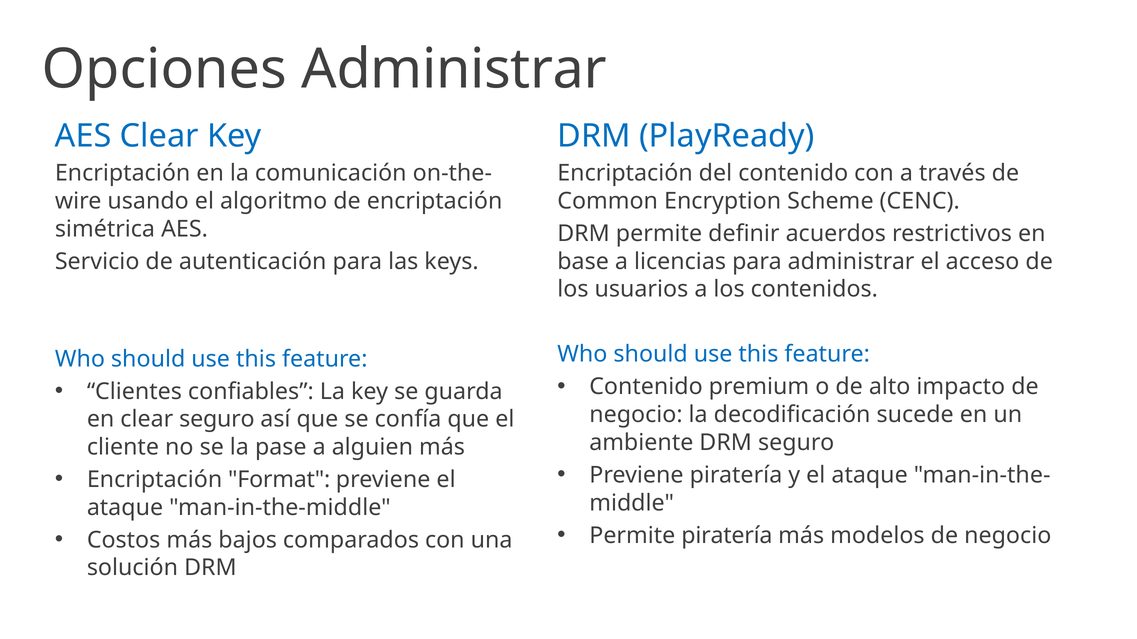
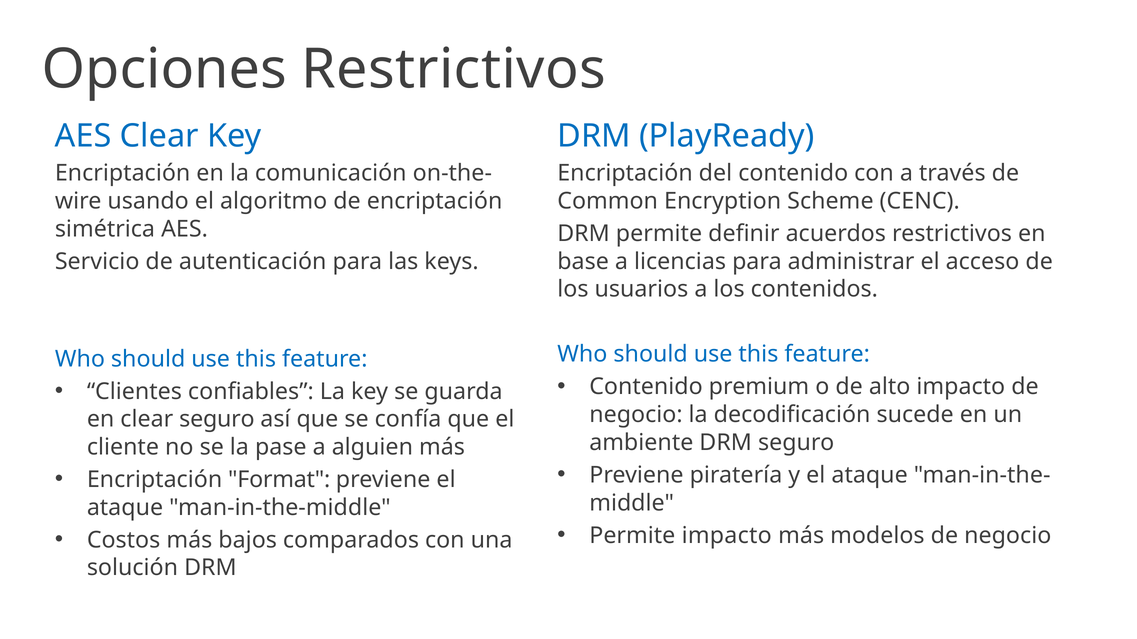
Opciones Administrar: Administrar -> Restrictivos (454, 69)
Permite piratería: piratería -> impacto (727, 536)
